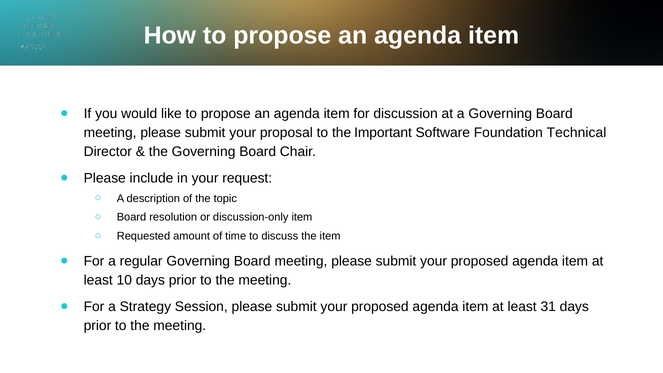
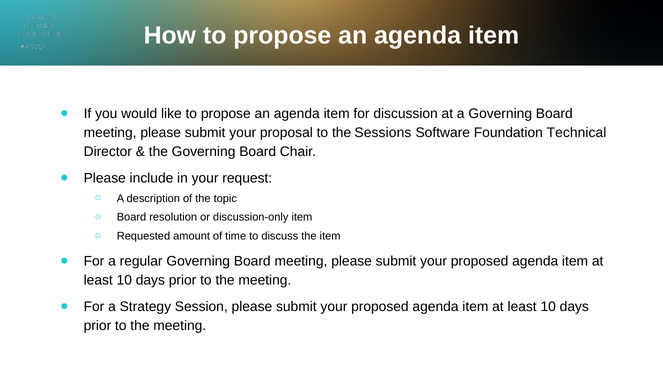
Important: Important -> Sessions (383, 133)
31: 31 -> 10 (548, 307)
